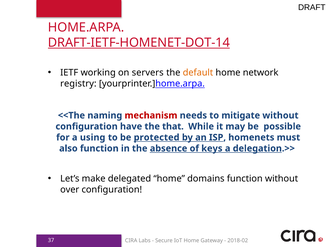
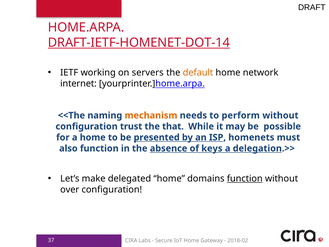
registry: registry -> internet (78, 84)
mechanism colour: red -> orange (151, 115)
mitigate: mitigate -> perform (241, 115)
have: have -> trust (131, 126)
a using: using -> home (93, 137)
protected: protected -> presented (157, 137)
function underline: none -> present (245, 178)
